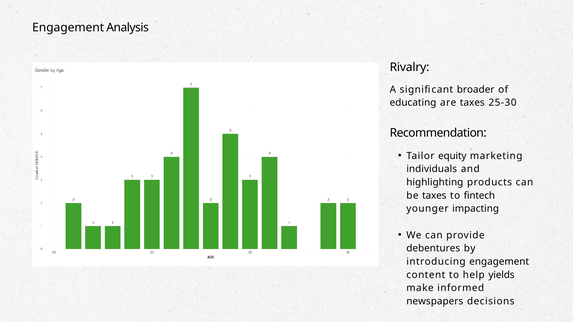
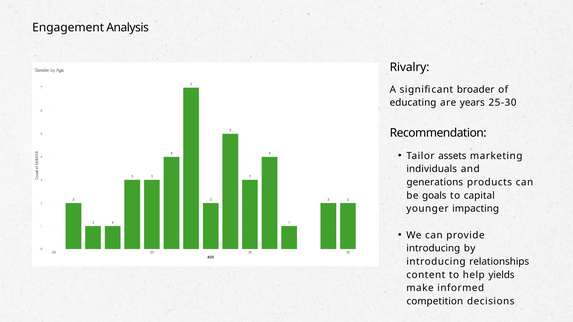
are taxes: taxes -> years (472, 103)
equity: equity -> assets (452, 156)
highlighting: highlighting -> generations (435, 182)
be taxes: taxes -> goals (434, 196)
fintech: fintech -> capital (479, 196)
debentures: debentures -> introducing (433, 249)
introducing engagement: engagement -> relationships (499, 262)
newspapers: newspapers -> competition (435, 302)
